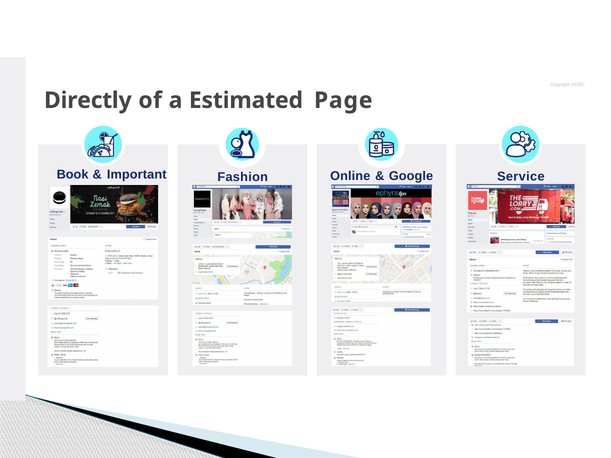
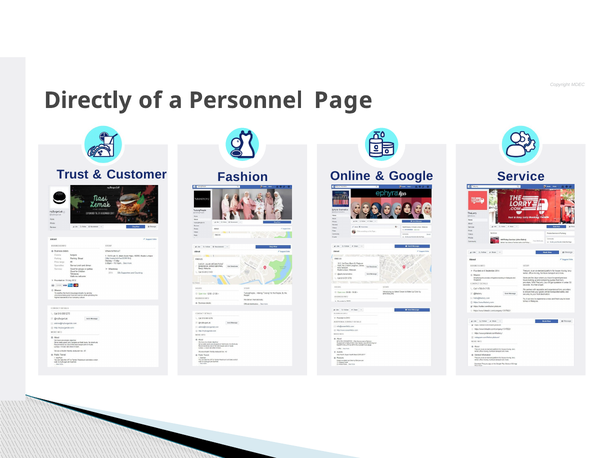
Estimated: Estimated -> Personnel (246, 100)
Book: Book -> Trust (73, 175)
Important: Important -> Customer (137, 175)
